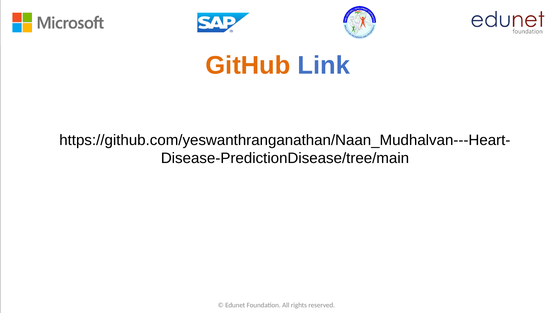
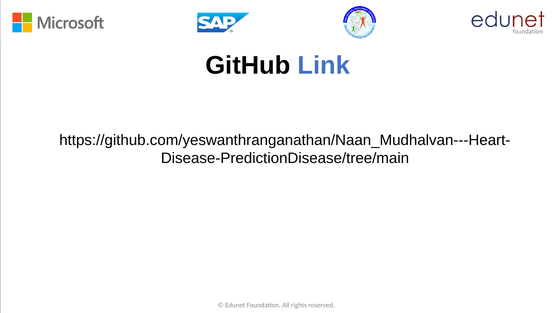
GitHub colour: orange -> black (248, 66)
